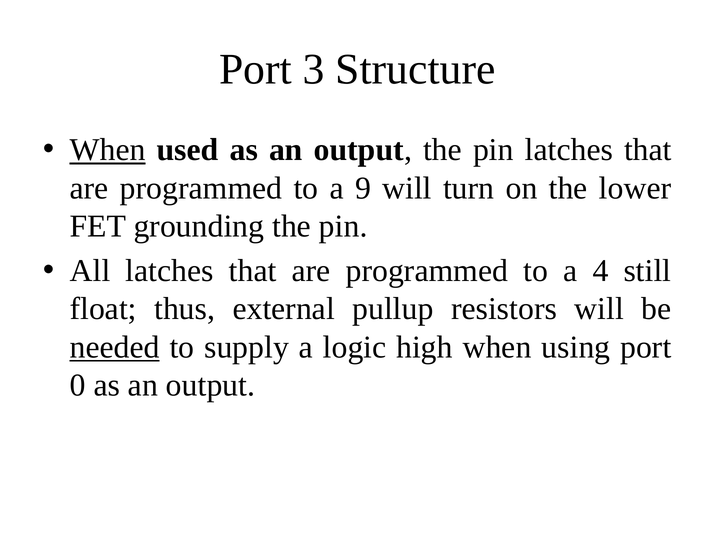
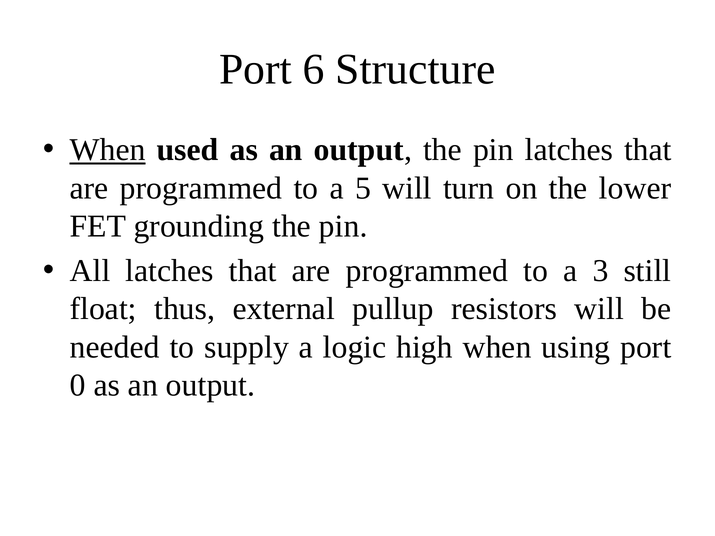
3: 3 -> 6 (314, 69)
9: 9 -> 5 (363, 188)
4: 4 -> 3 (600, 271)
needed underline: present -> none (115, 347)
